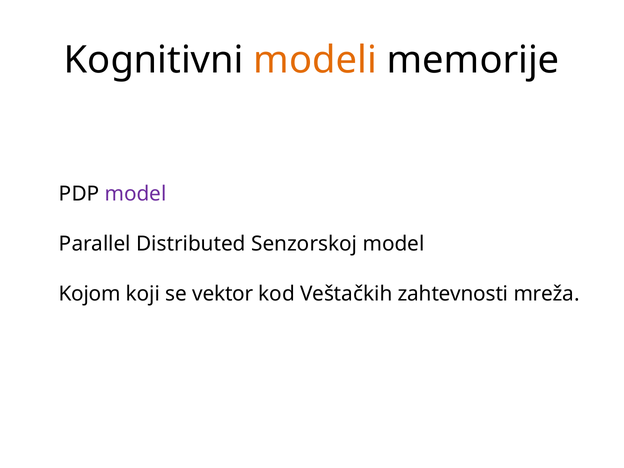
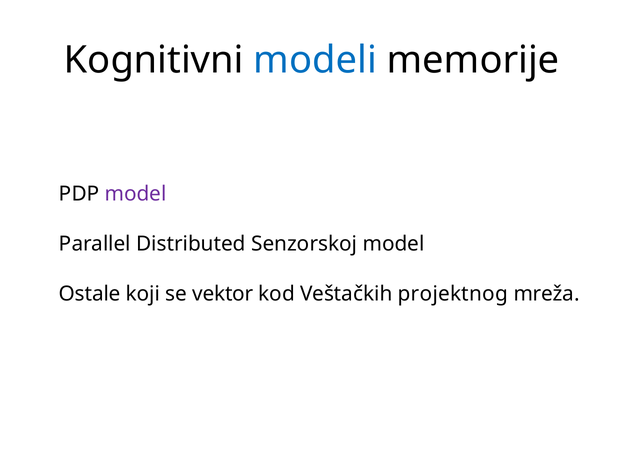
modeli colour: orange -> blue (315, 60)
Kojom: Kojom -> Ostale (90, 294)
zahtevnosti: zahtevnosti -> projektnog (453, 294)
